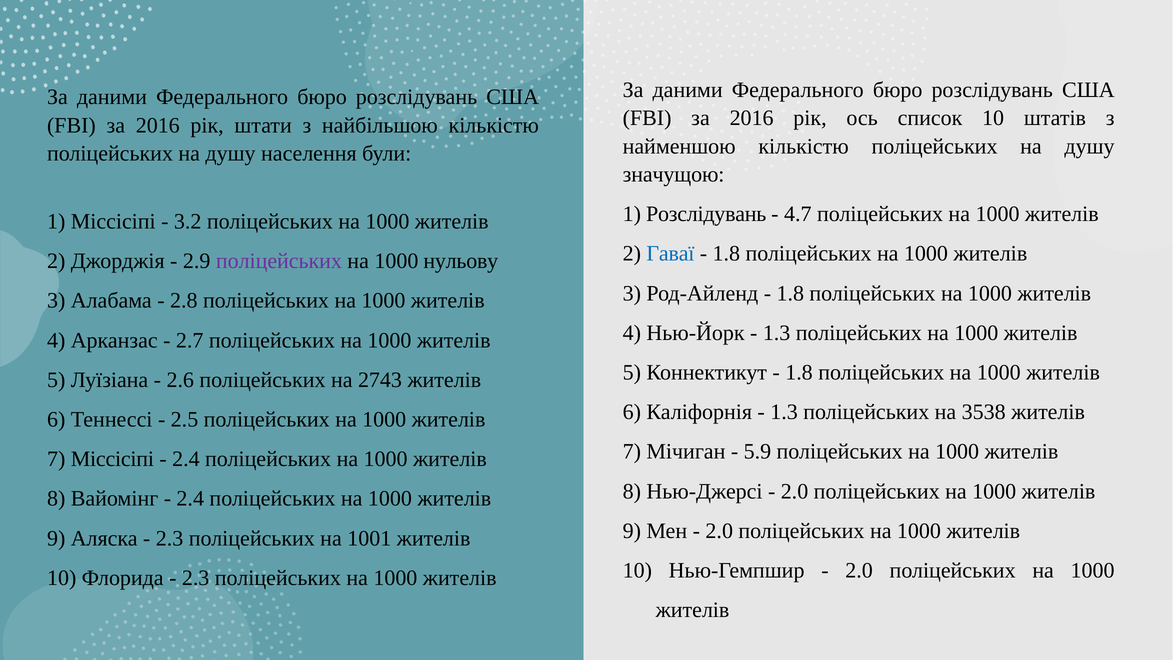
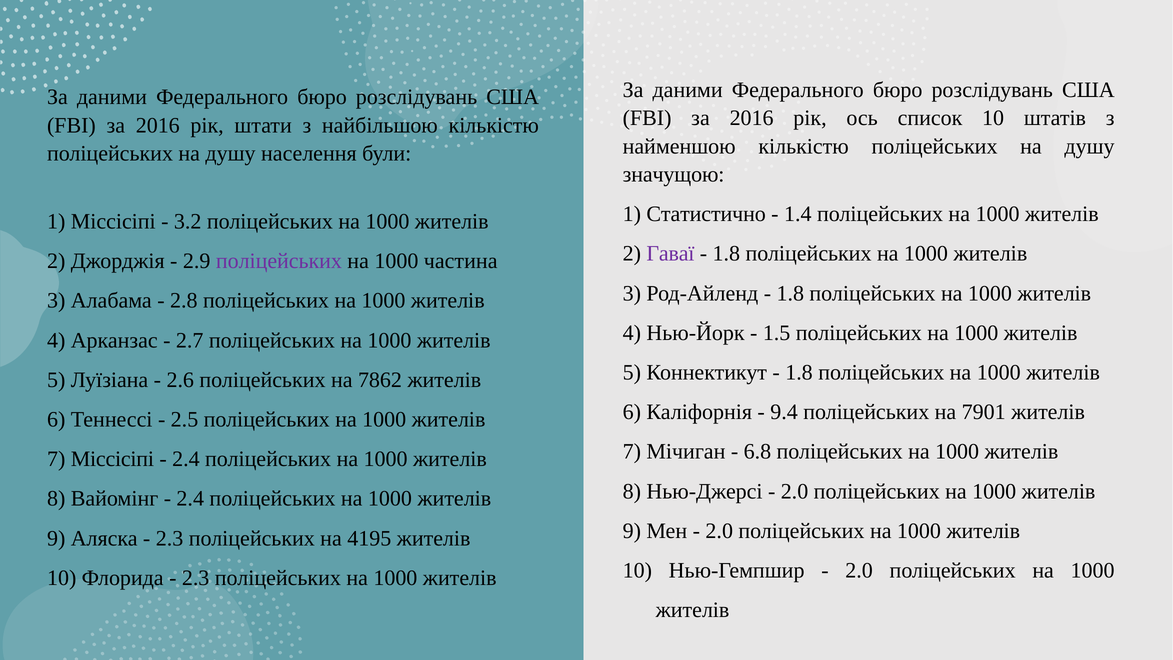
1 Розслідувань: Розслідувань -> Статистично (706, 214)
4.7: 4.7 -> 1.4 (798, 214)
Гаваї colour: blue -> purple (670, 254)
нульову: нульову -> частина (461, 261)
1.3: 1.3 -> 1.5 (777, 333)
2743: 2743 -> 7862 (380, 380)
1.3: 1.3 -> 9.4 (784, 412)
3538: 3538 -> 7901 (984, 412)
5.9: 5.9 -> 6.8 (757, 452)
1001: 1001 -> 4195 (369, 538)
